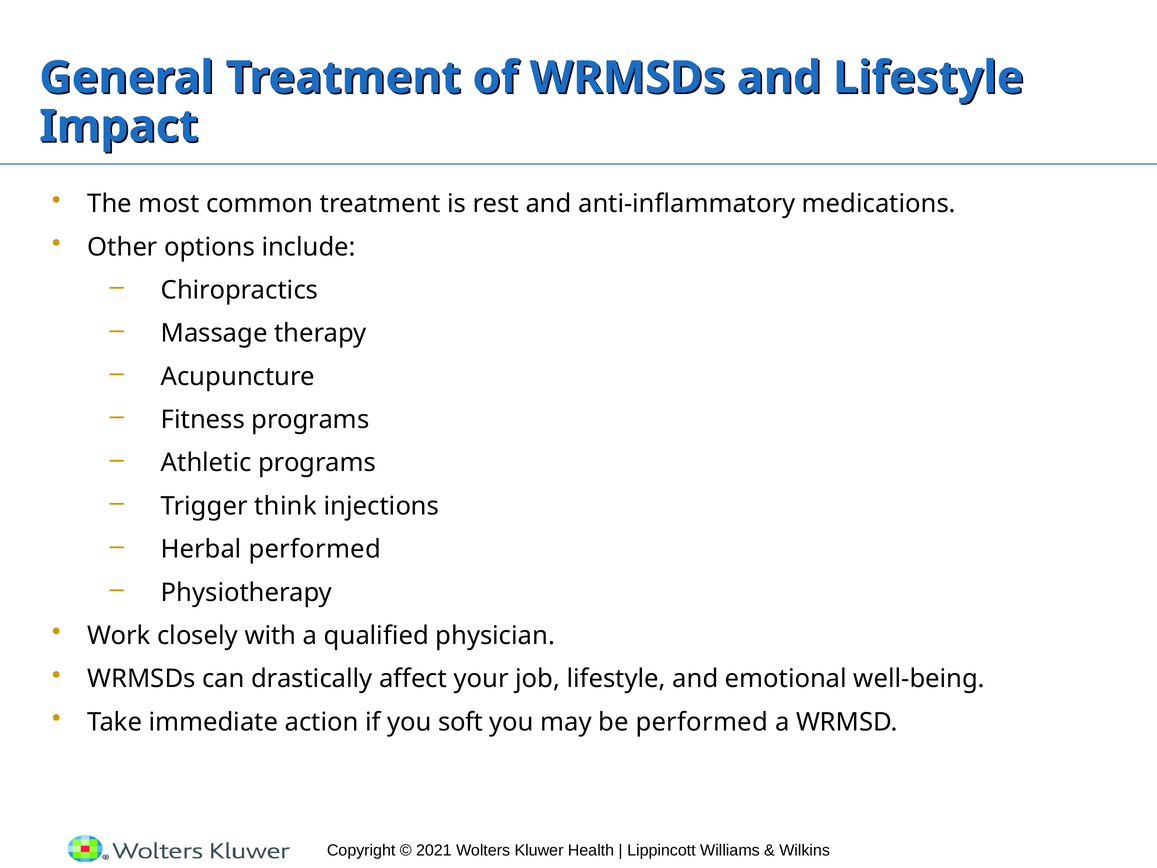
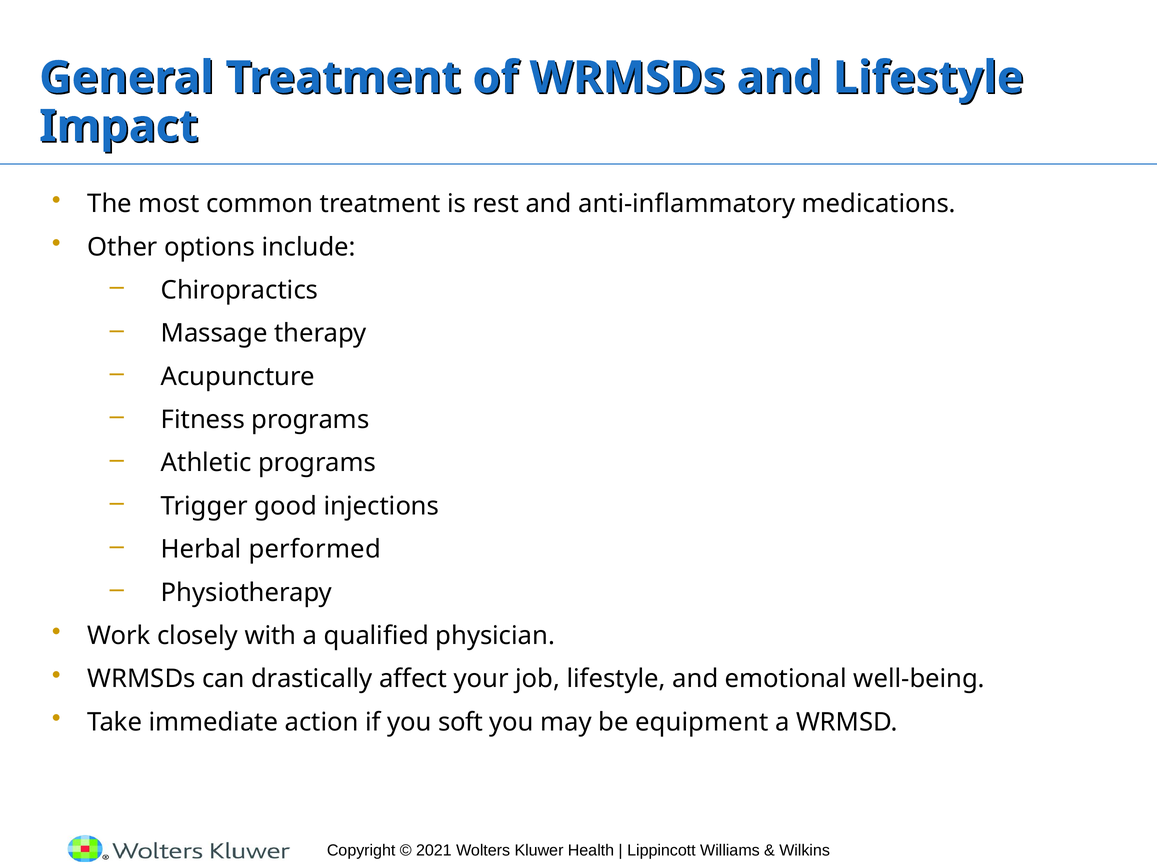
think: think -> good (286, 506)
be performed: performed -> equipment (702, 722)
